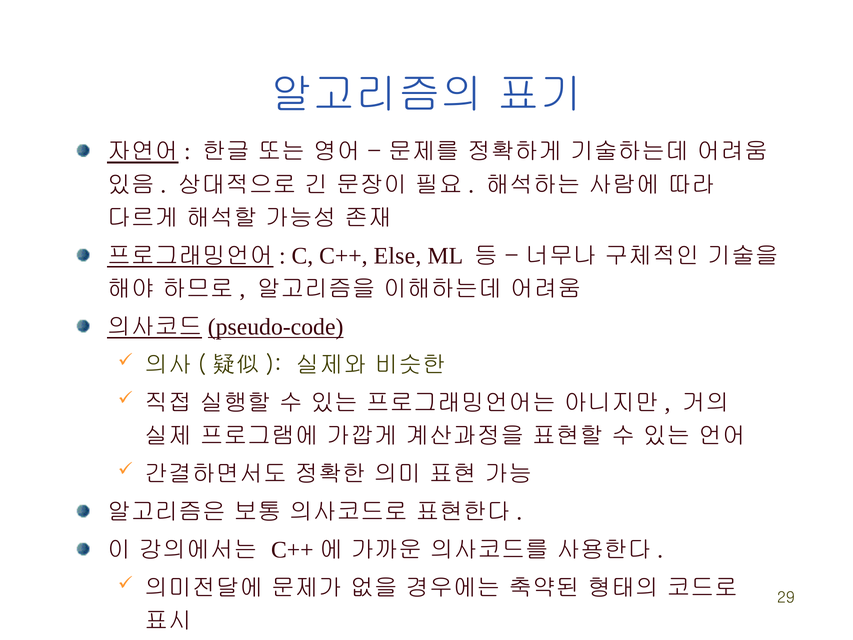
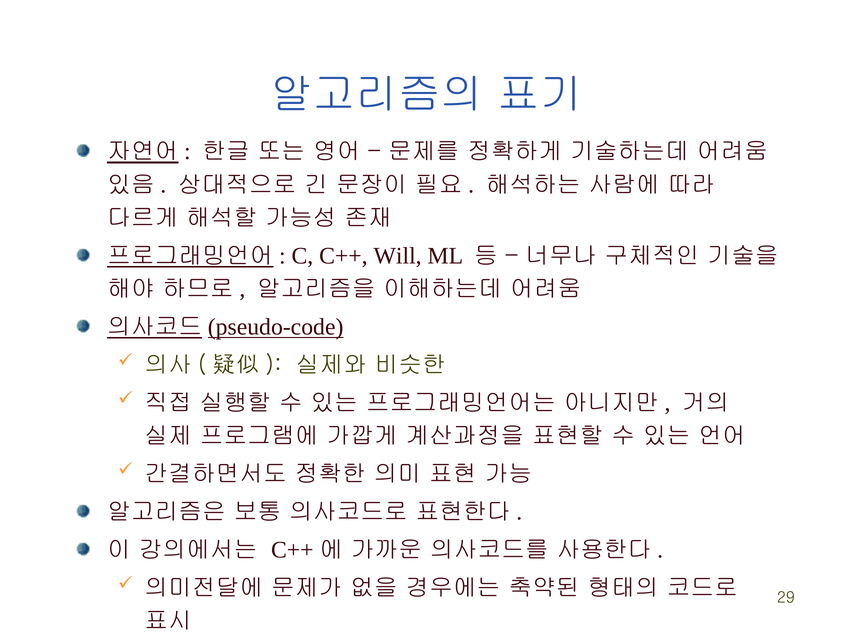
Else: Else -> Will (398, 256)
